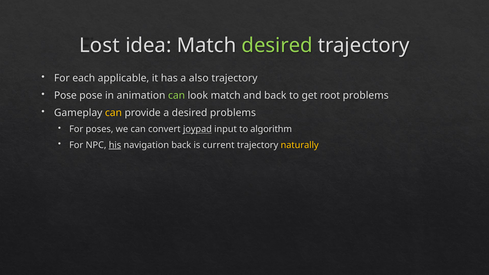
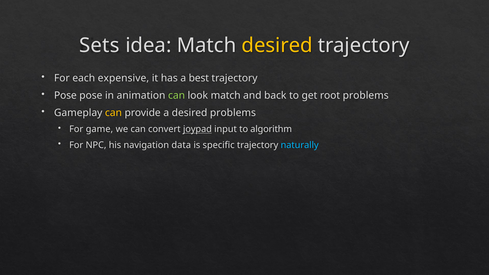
Lost: Lost -> Sets (99, 45)
desired colour: light green -> yellow (277, 45)
applicable: applicable -> expensive (123, 78)
also: also -> best (199, 78)
poses: poses -> game (99, 129)
his underline: present -> none (115, 145)
navigation back: back -> data (181, 145)
current: current -> specific (219, 145)
naturally colour: yellow -> light blue (300, 145)
